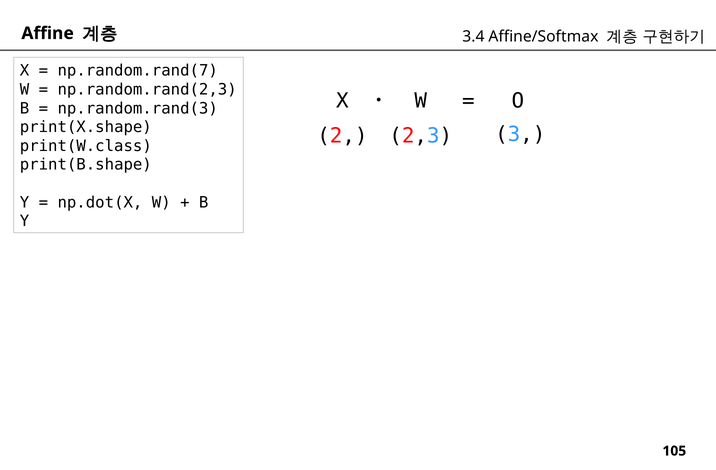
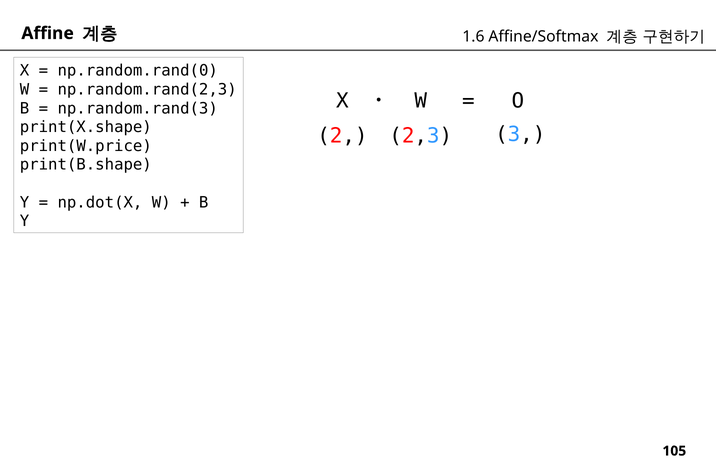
3.4: 3.4 -> 1.6 (473, 37)
np.random.rand(7: np.random.rand(7 -> np.random.rand(0 (138, 71)
print(W.class: print(W.class -> print(W.price (86, 146)
